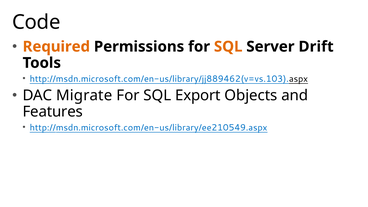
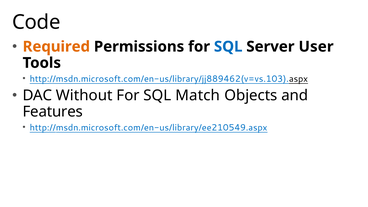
SQL colour: orange -> blue (228, 47)
Drift: Drift -> User (316, 47)
Migrate: Migrate -> Without (84, 95)
Export: Export -> Match (198, 95)
